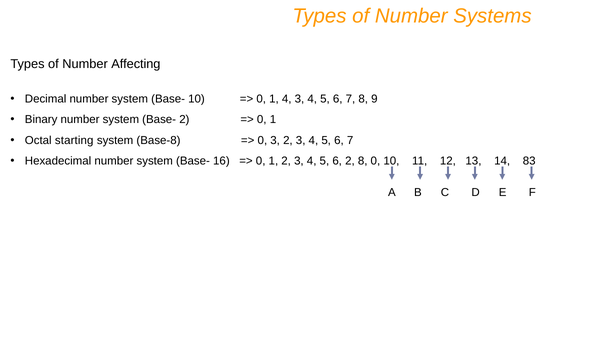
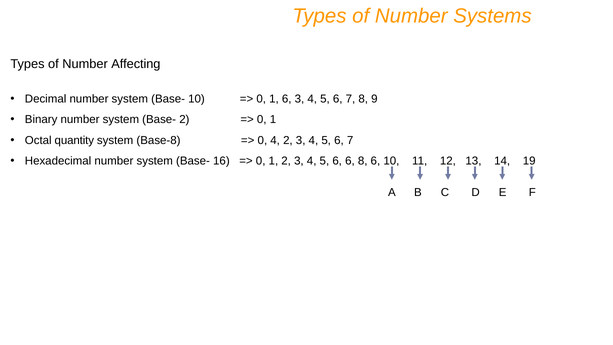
1 4: 4 -> 6 (287, 99)
starting: starting -> quantity (74, 140)
0 3: 3 -> 4 (275, 140)
6 2: 2 -> 6 (350, 161)
8 0: 0 -> 6 (375, 161)
83: 83 -> 19 (529, 161)
